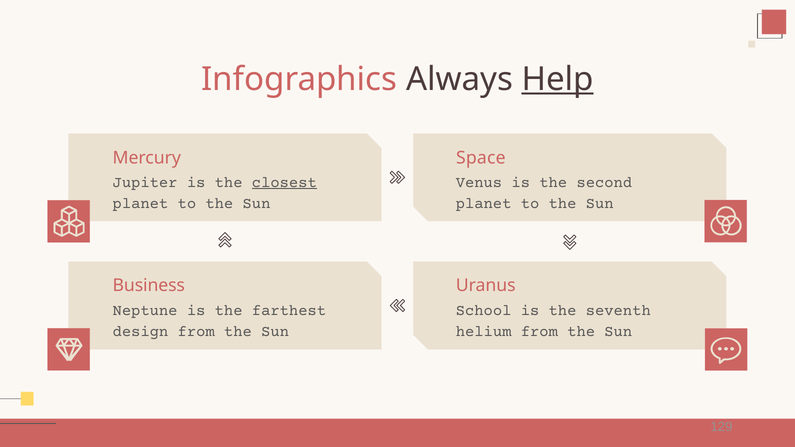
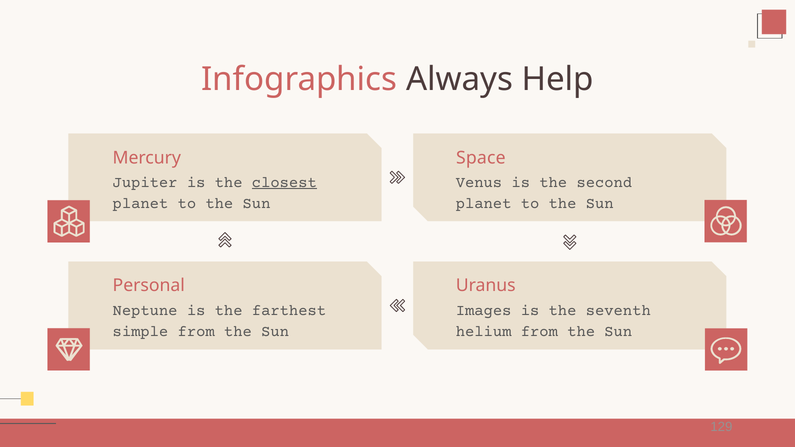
Help underline: present -> none (558, 79)
Business: Business -> Personal (149, 286)
School: School -> Images (484, 310)
design: design -> simple (140, 331)
